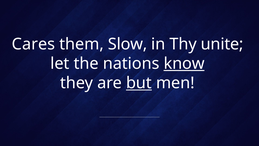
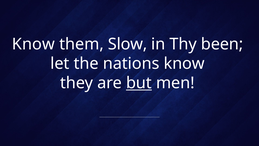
Cares: Cares -> Know (33, 44)
unite: unite -> been (222, 44)
know underline: present -> none (184, 63)
